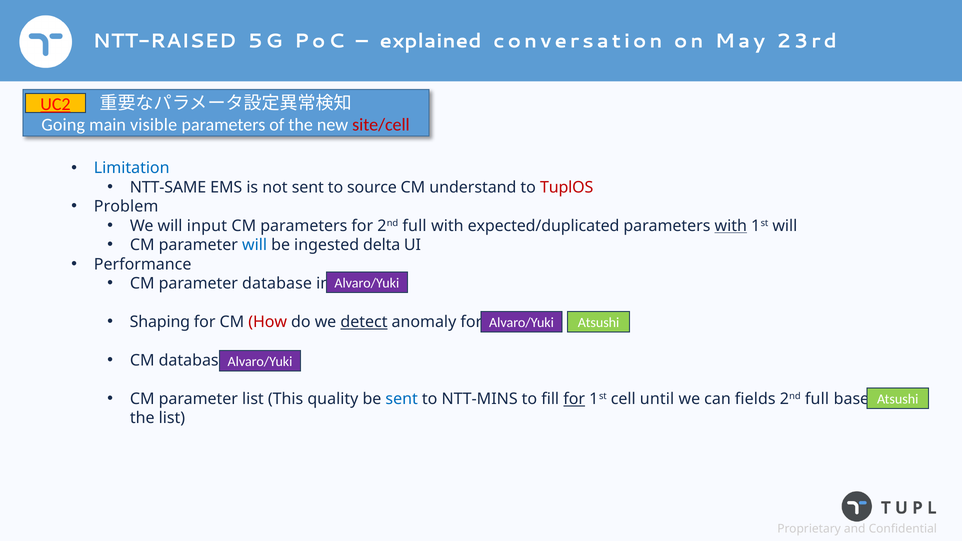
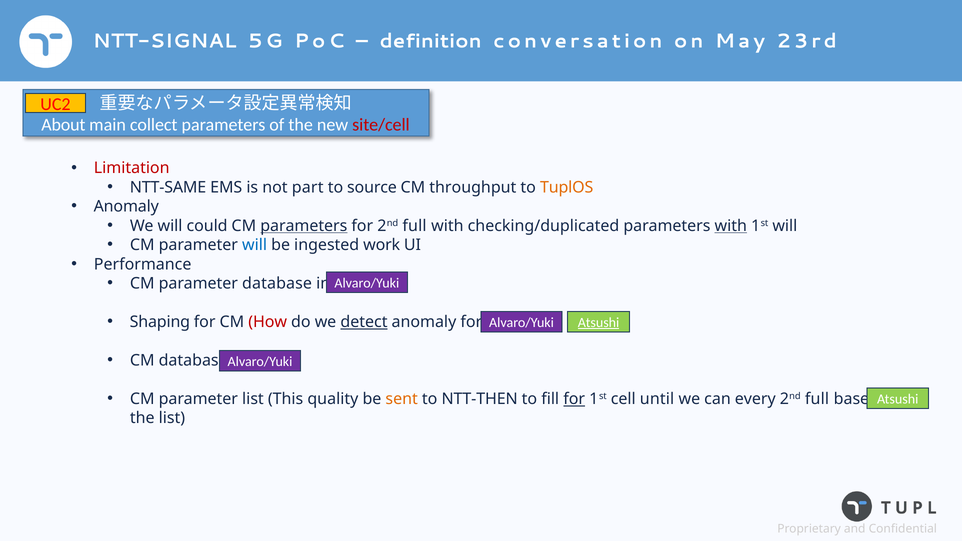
NTT-RAISED: NTT-RAISED -> NTT-SIGNAL (165, 41)
explained: explained -> definition (431, 41)
UC2 underline: present -> none (55, 104)
Going: Going -> About (63, 125)
visible: visible -> collect (154, 125)
Limitation colour: blue -> red (132, 168)
not sent: sent -> part (308, 187)
understand: understand -> throughput (473, 187)
TuplOS colour: red -> orange (567, 187)
Problem: Problem -> Anomaly (126, 207)
input: input -> could (207, 226)
parameters underline: none -> present (304, 226)
expected/duplicated: expected/duplicated -> checking/duplicated (544, 226)
delta: delta -> work (382, 245)
Atsushi underline: none -> present (599, 323)
sent colour: blue -> orange (402, 399)
NTT-MINS: NTT-MINS -> NTT-THEN (480, 399)
fields: fields -> every (755, 399)
